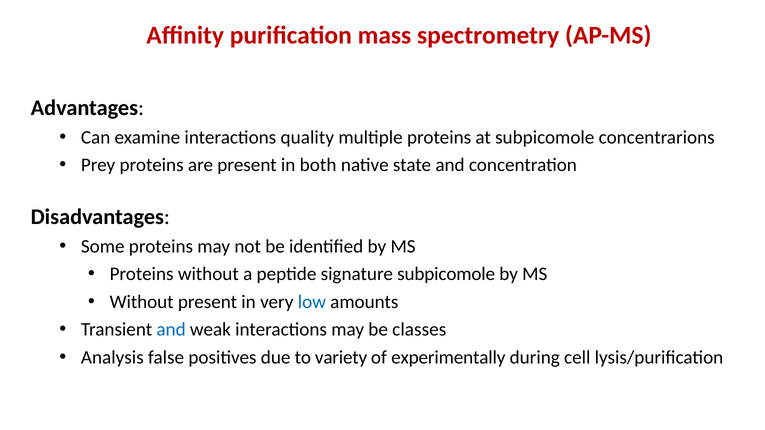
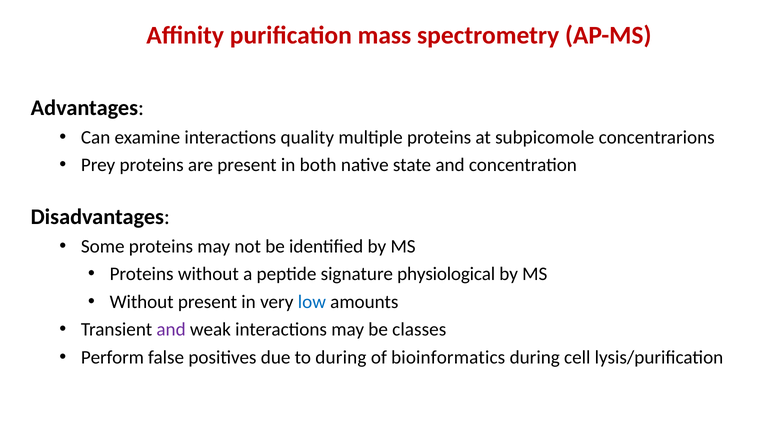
signature subpicomole: subpicomole -> physiological (446, 274)
and colour: blue -> purple (171, 330)
Analysis: Analysis -> Perform (112, 358)
to variety: variety -> during (341, 358)
experimentally: experimentally -> bioinformatics (448, 358)
